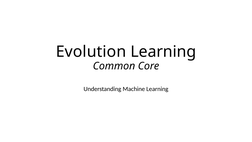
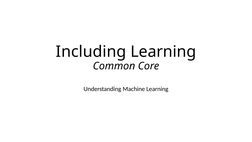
Evolution: Evolution -> Including (91, 52)
